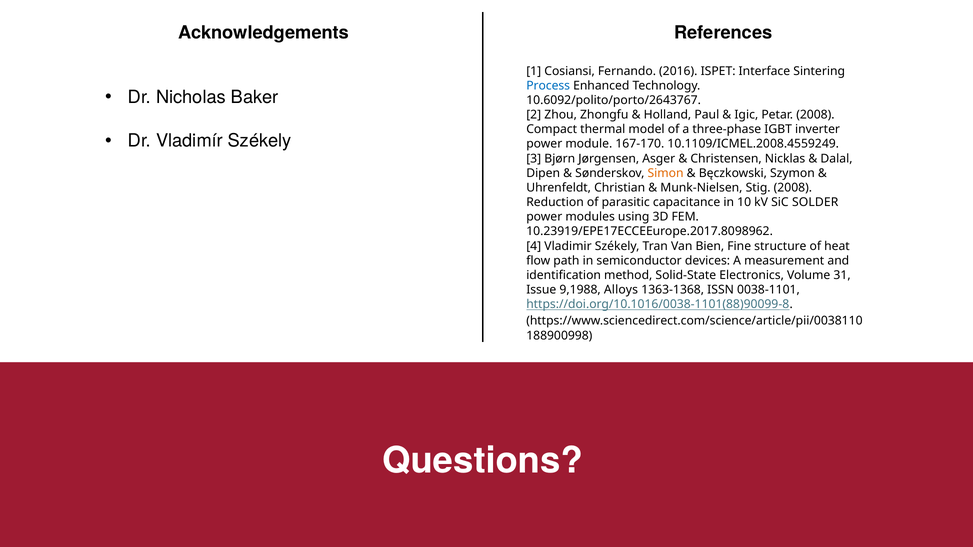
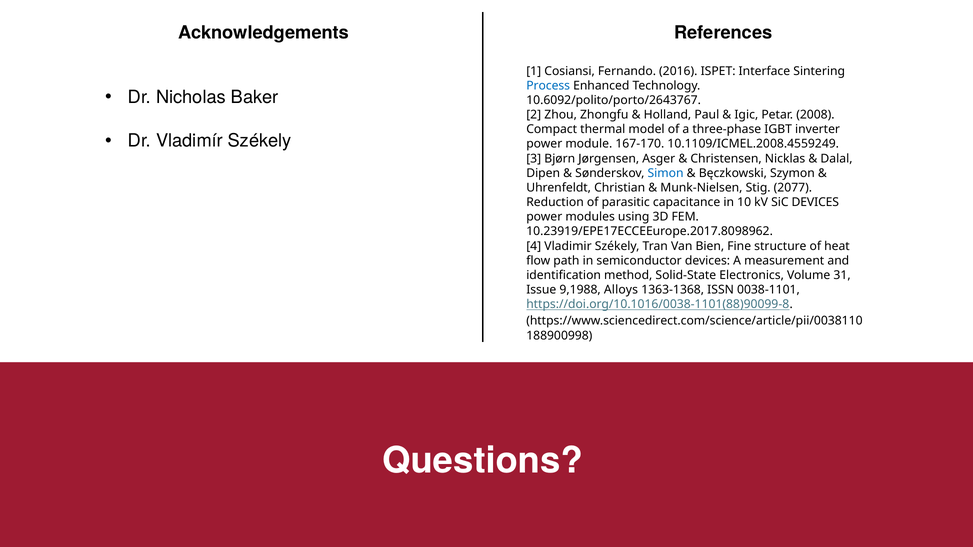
Simon colour: orange -> blue (666, 173)
Stig 2008: 2008 -> 2077 (793, 188)
SiC SOLDER: SOLDER -> DEVICES (815, 202)
